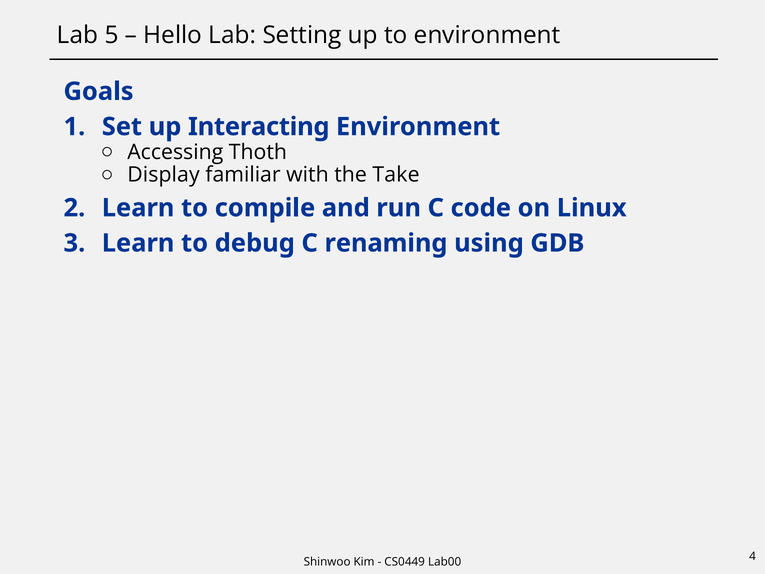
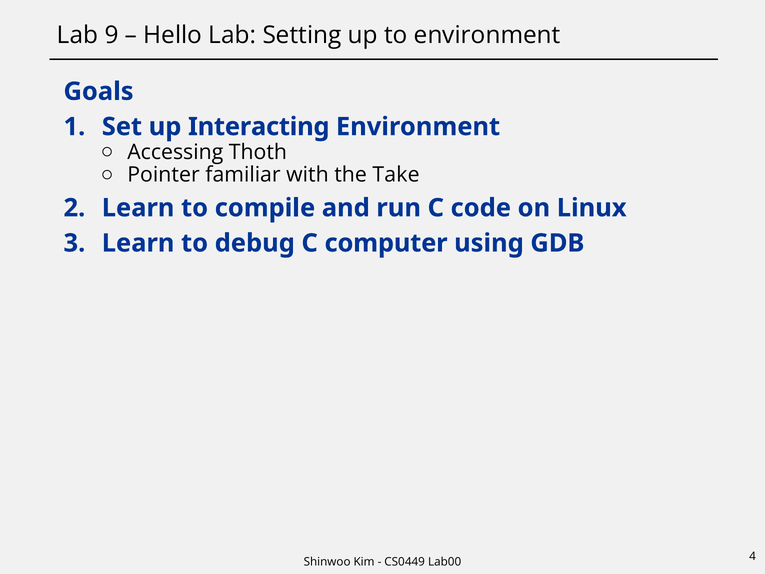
5: 5 -> 9 (112, 35)
Display: Display -> Pointer (163, 175)
renaming: renaming -> computer (386, 243)
